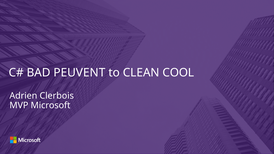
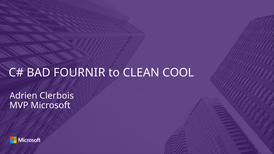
PEUVENT: PEUVENT -> FOURNIR (79, 73)
